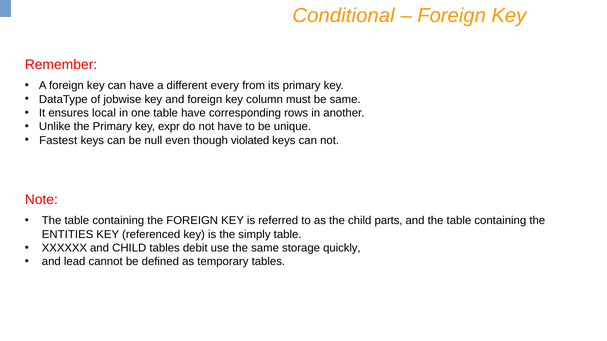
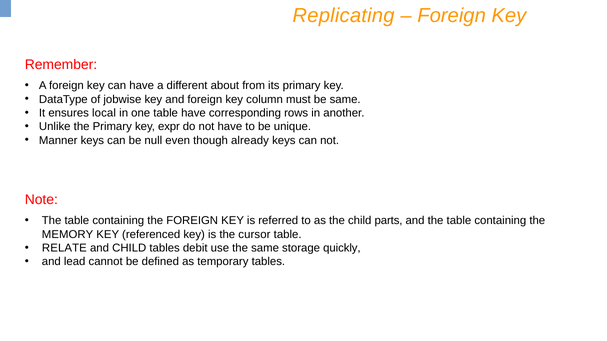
Conditional: Conditional -> Replicating (344, 16)
every: every -> about (225, 86)
Fastest: Fastest -> Manner (58, 140)
violated: violated -> already (250, 140)
ENTITIES: ENTITIES -> MEMORY (68, 235)
simply: simply -> cursor (254, 235)
XXXXXX: XXXXXX -> RELATE (64, 248)
